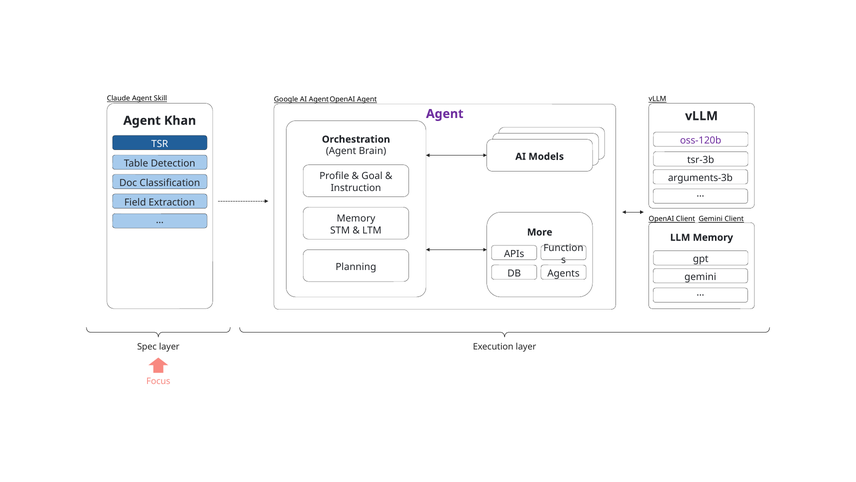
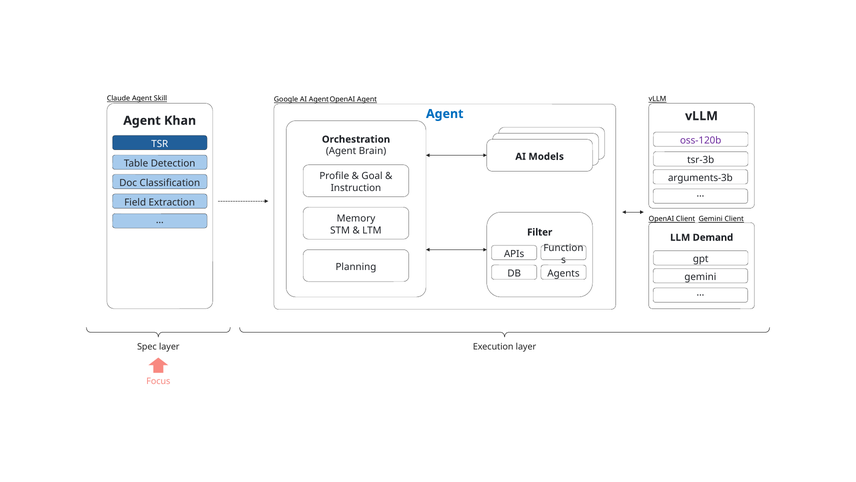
Agent colour: purple -> blue (445, 114)
More: More -> Filter (540, 232)
LLM Memory: Memory -> Demand (713, 237)
